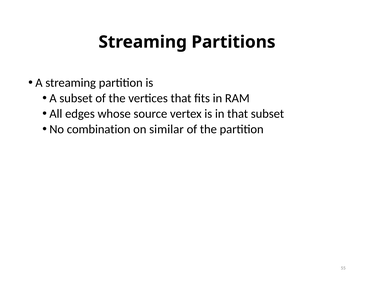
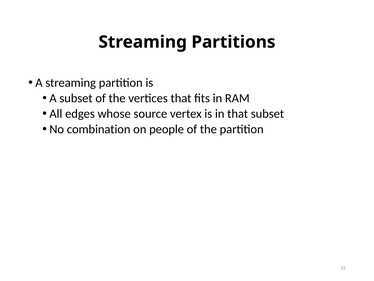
similar: similar -> people (167, 129)
